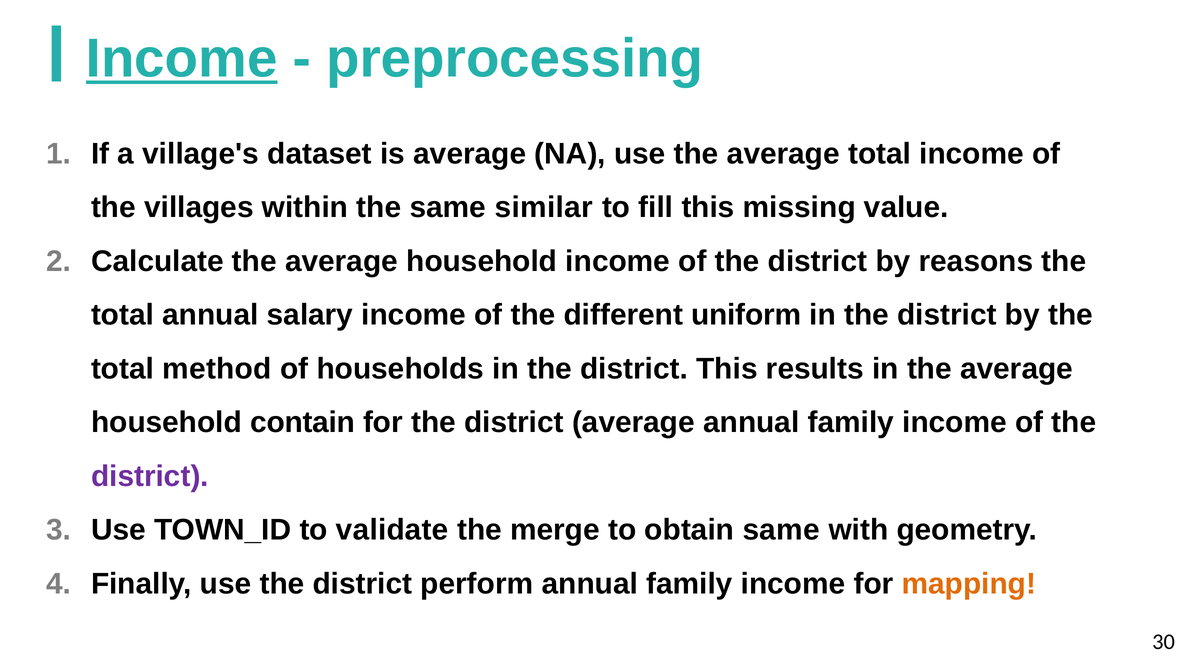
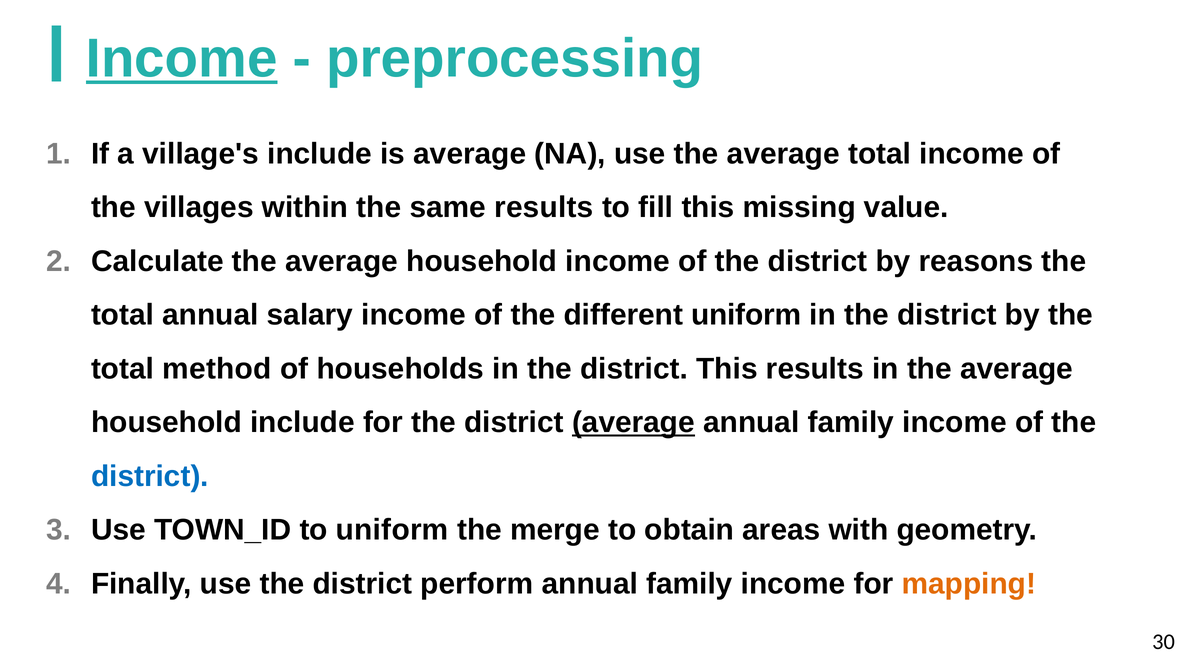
village's dataset: dataset -> include (320, 154)
same similar: similar -> results (544, 208)
household contain: contain -> include (302, 423)
average underline: none -> present (633, 423)
district colour: purple -> blue (150, 477)
to validate: validate -> uniform (392, 530)
obtain same: same -> areas (781, 530)
